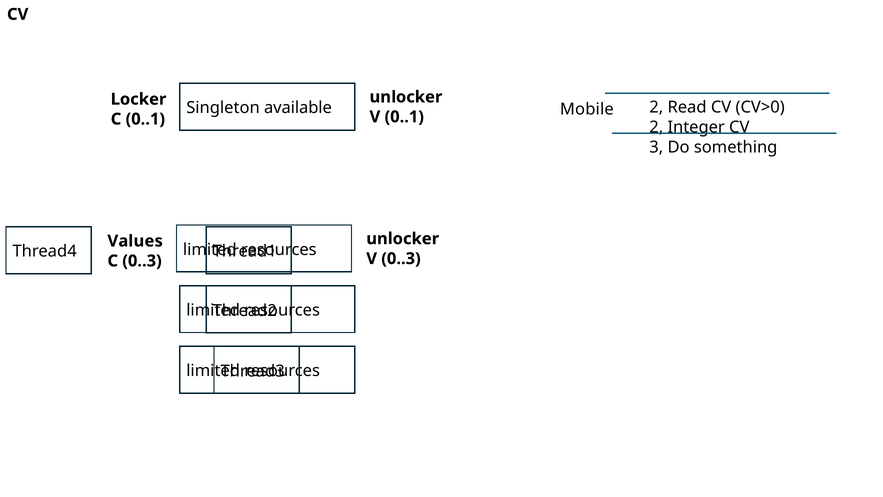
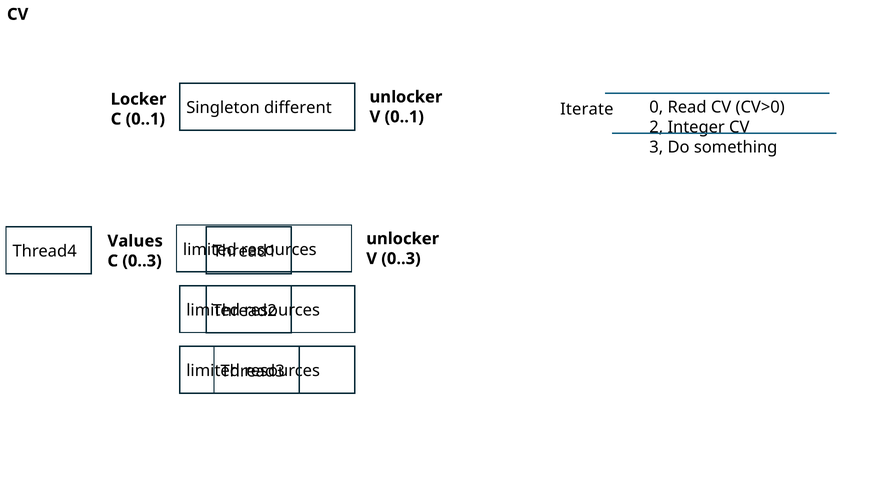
2: 2 -> 0 (656, 107)
available: available -> different (298, 108)
Mobile: Mobile -> Iterate (587, 109)
